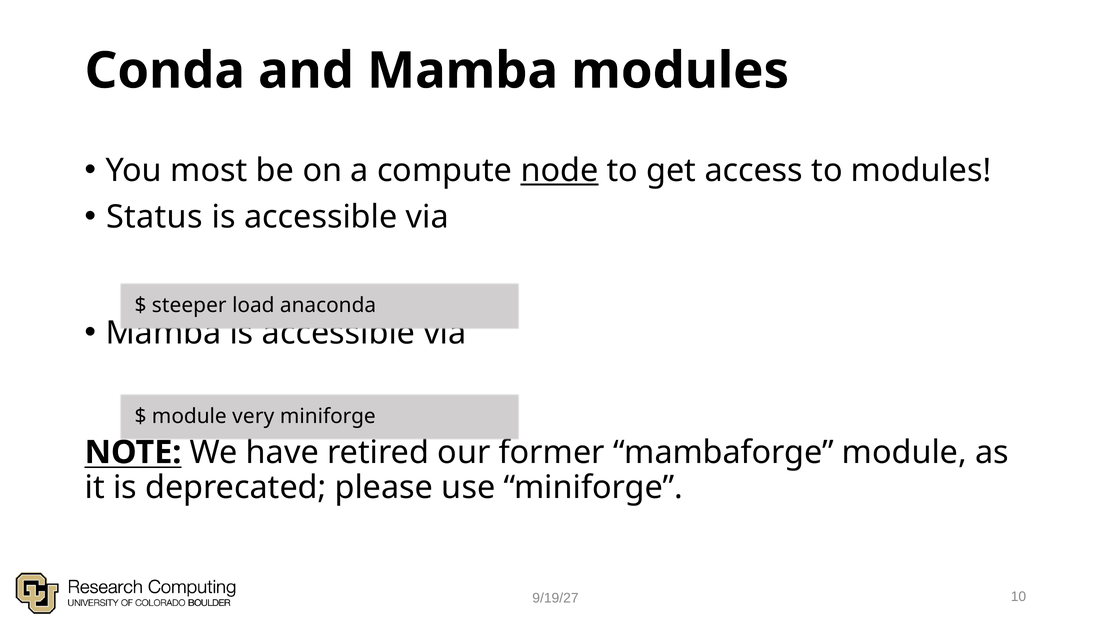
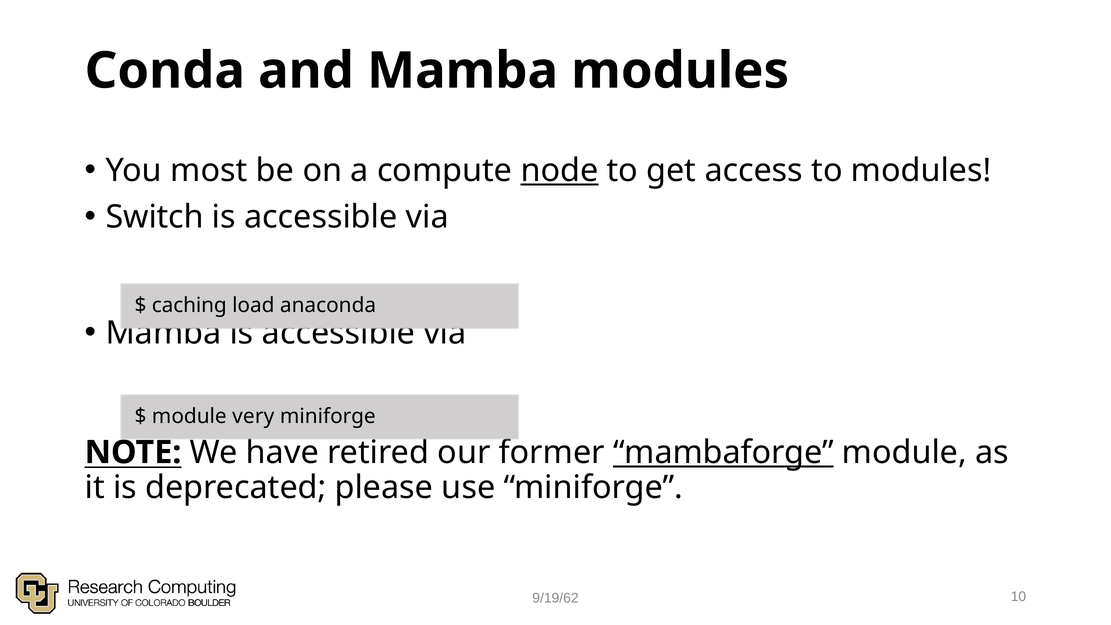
Status: Status -> Switch (155, 217)
steeper: steeper -> caching (189, 305)
mambaforge underline: none -> present (723, 452)
9/19/27: 9/19/27 -> 9/19/62 (555, 598)
